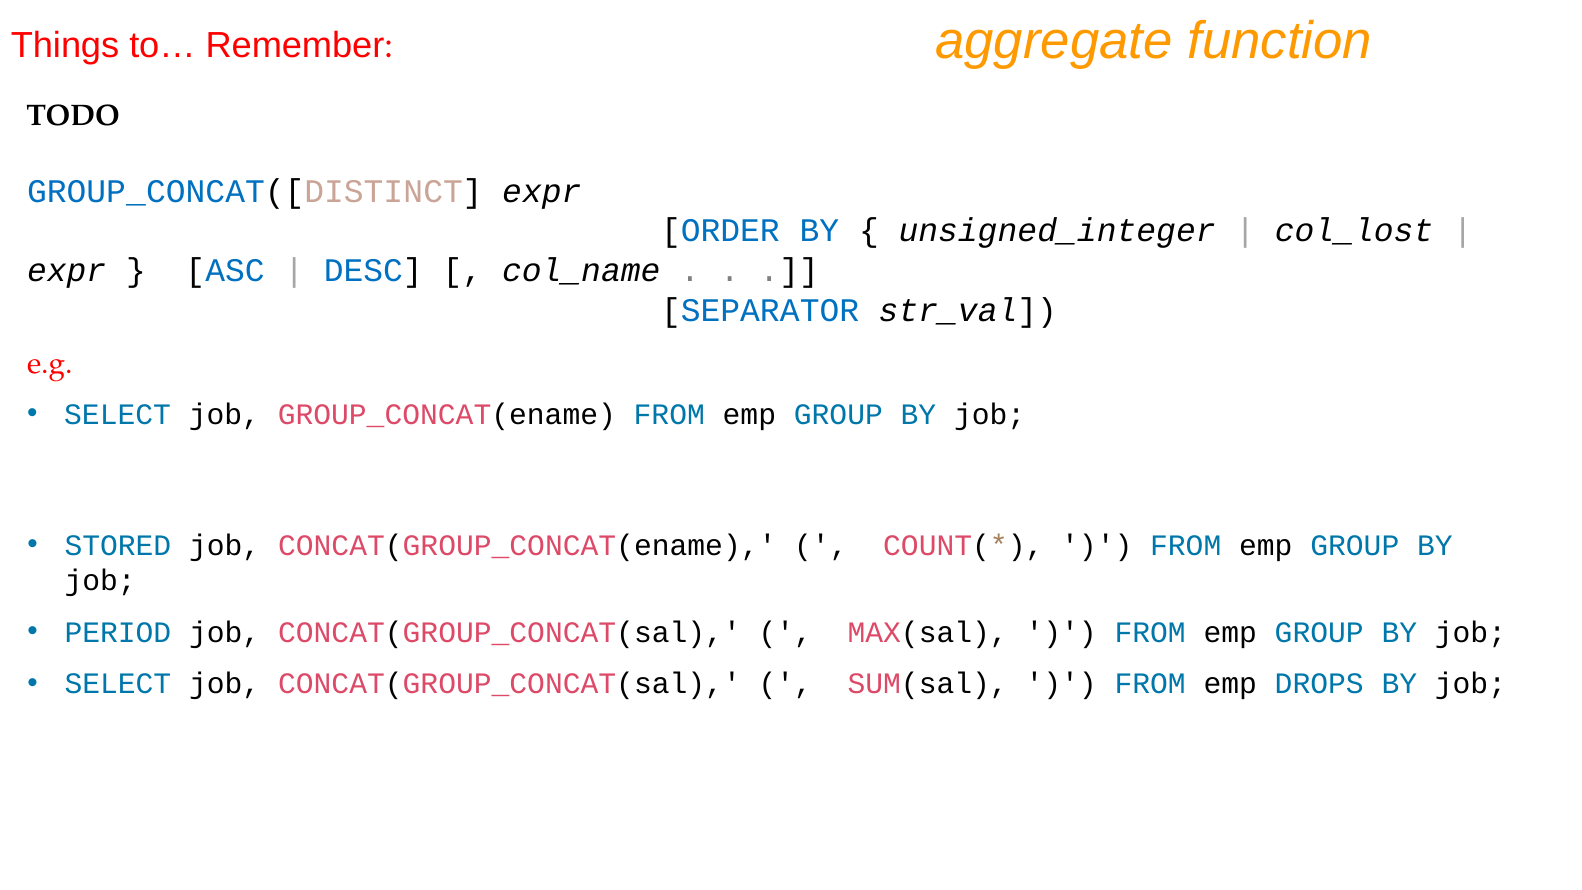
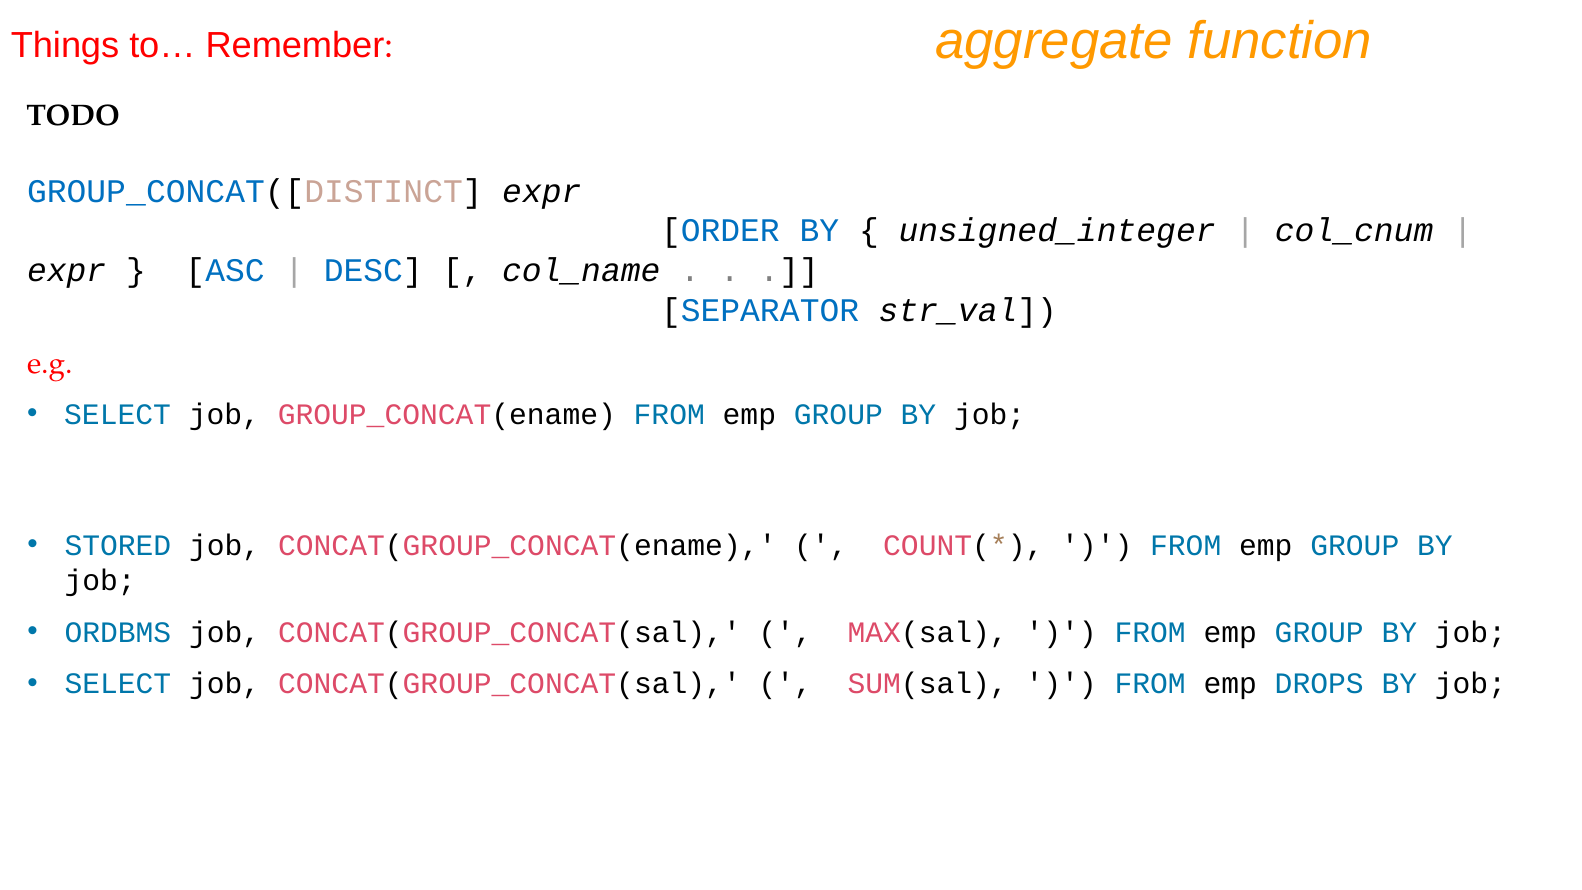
col_lost: col_lost -> col_cnum (1354, 231)
PERIOD: PERIOD -> ORDBMS (118, 632)
